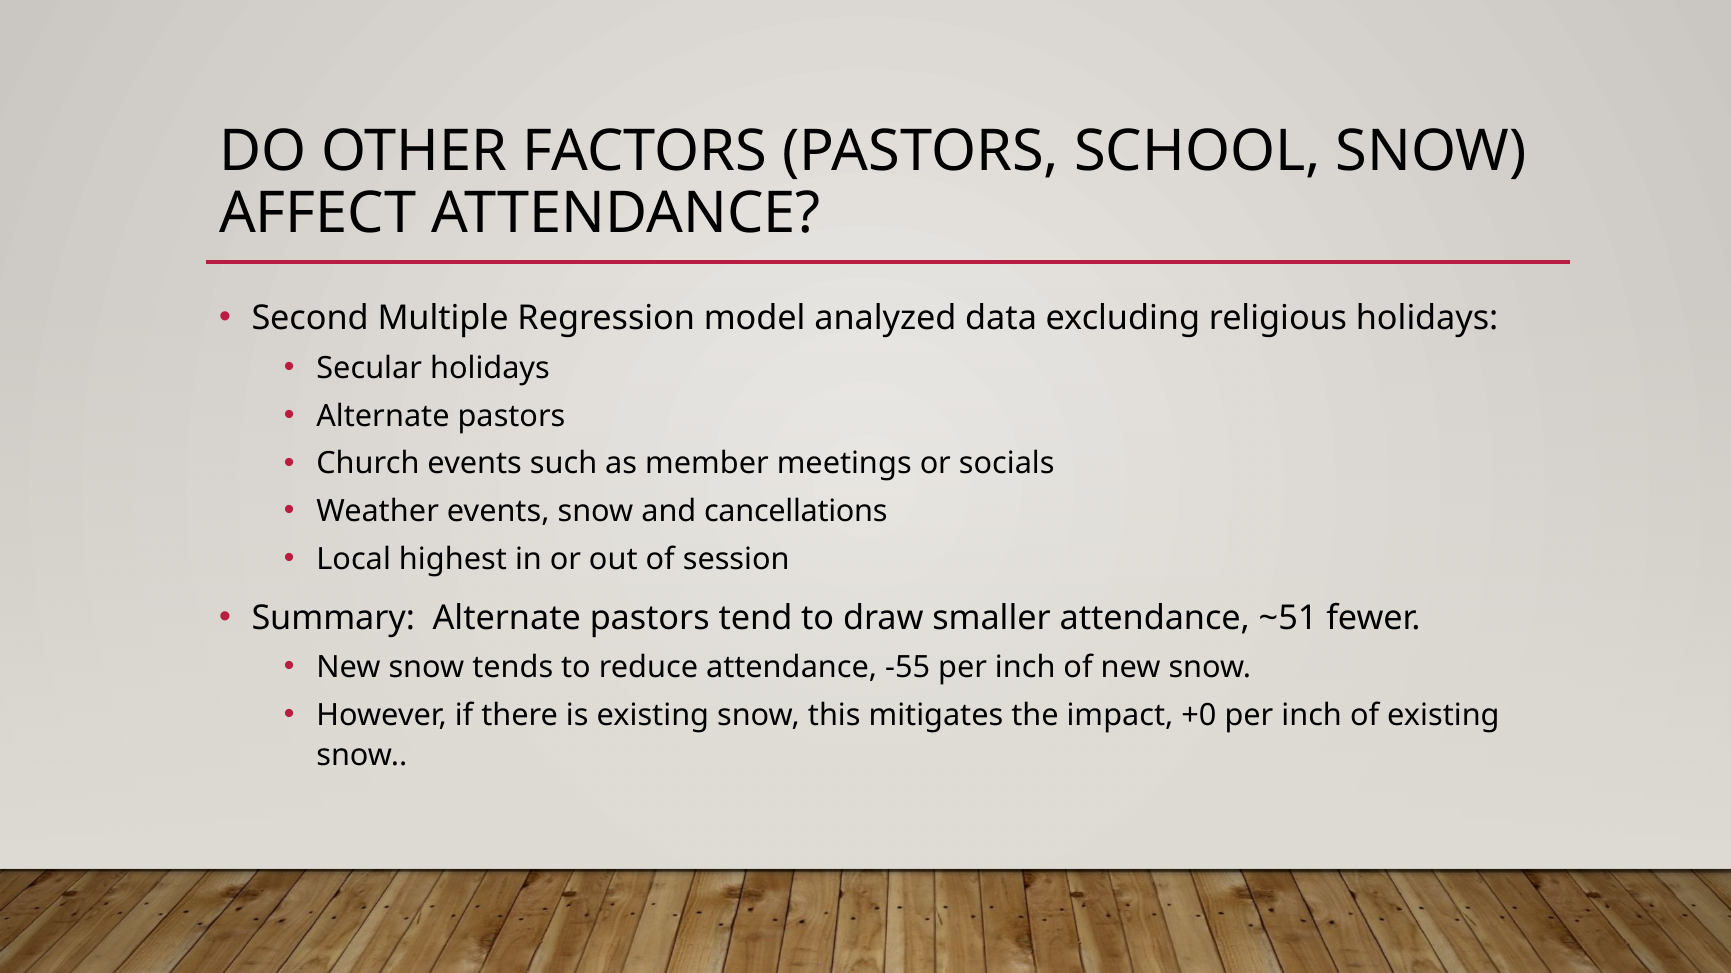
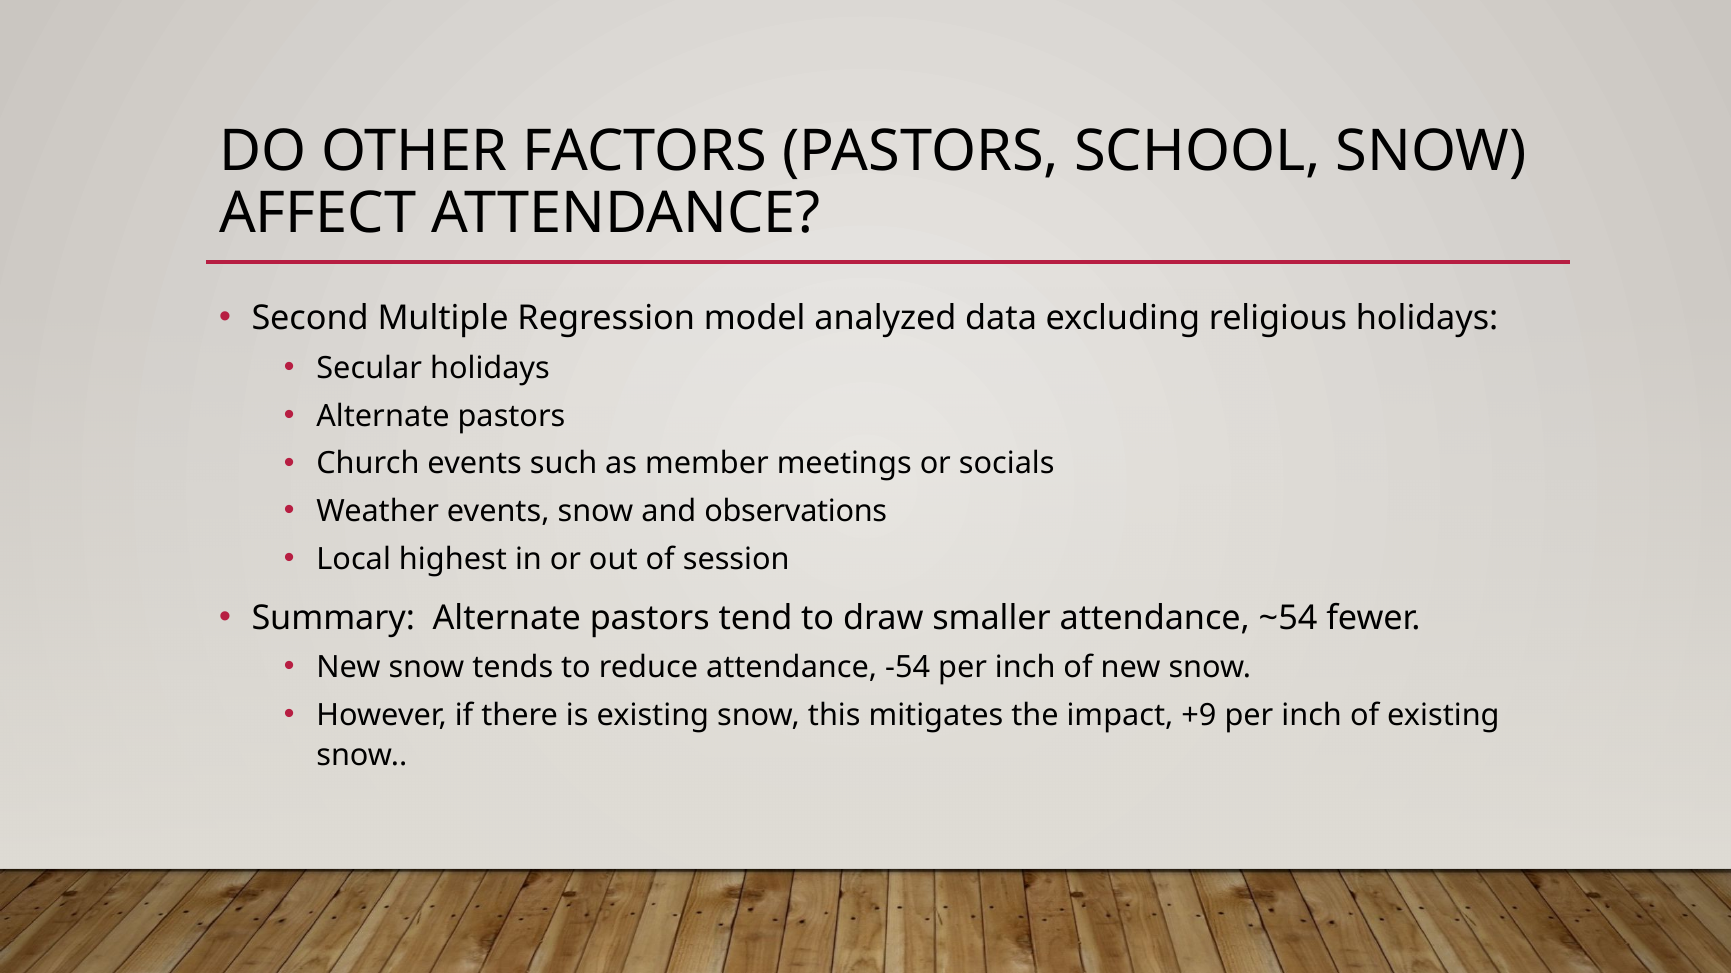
cancellations: cancellations -> observations (796, 512)
~51: ~51 -> ~54 (1288, 618)
-55: -55 -> -54 (908, 668)
+0: +0 -> +9 (1199, 716)
